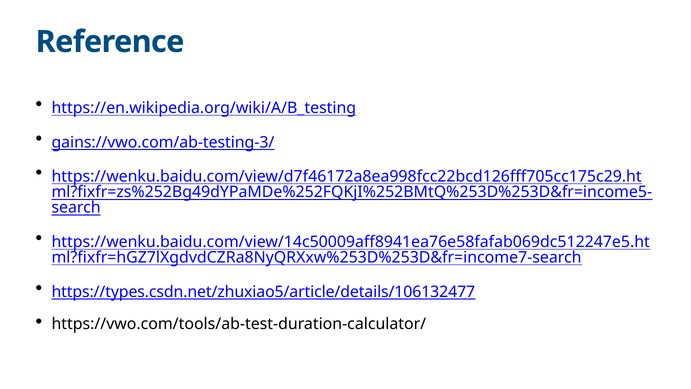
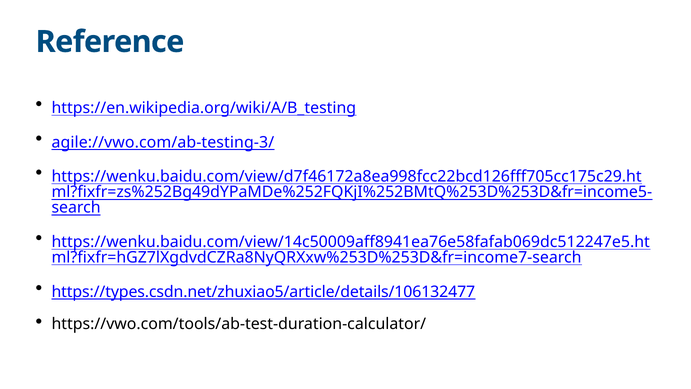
gains://vwo.com/ab-testing-3/: gains://vwo.com/ab-testing-3/ -> agile://vwo.com/ab-testing-3/ (163, 142)
